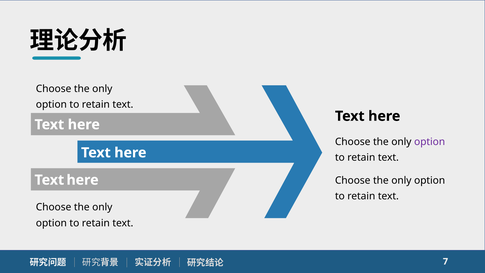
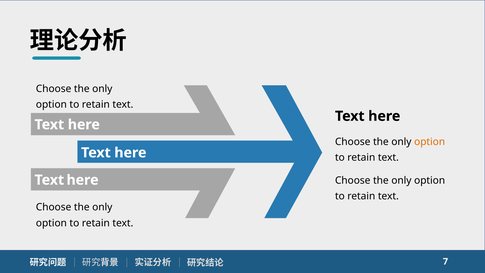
option colour: purple -> orange (430, 142)
